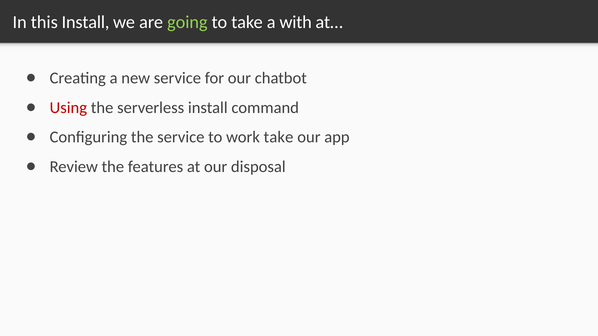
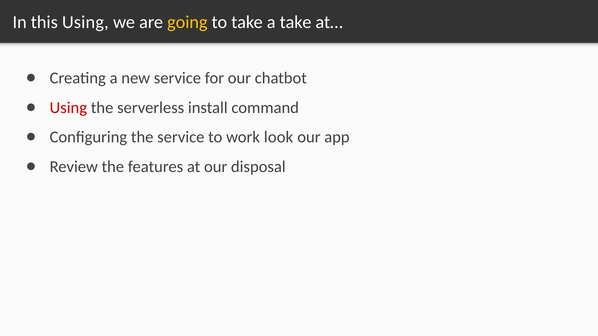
this Install: Install -> Using (85, 22)
going colour: light green -> yellow (187, 22)
a with: with -> take (296, 22)
work take: take -> look (279, 137)
